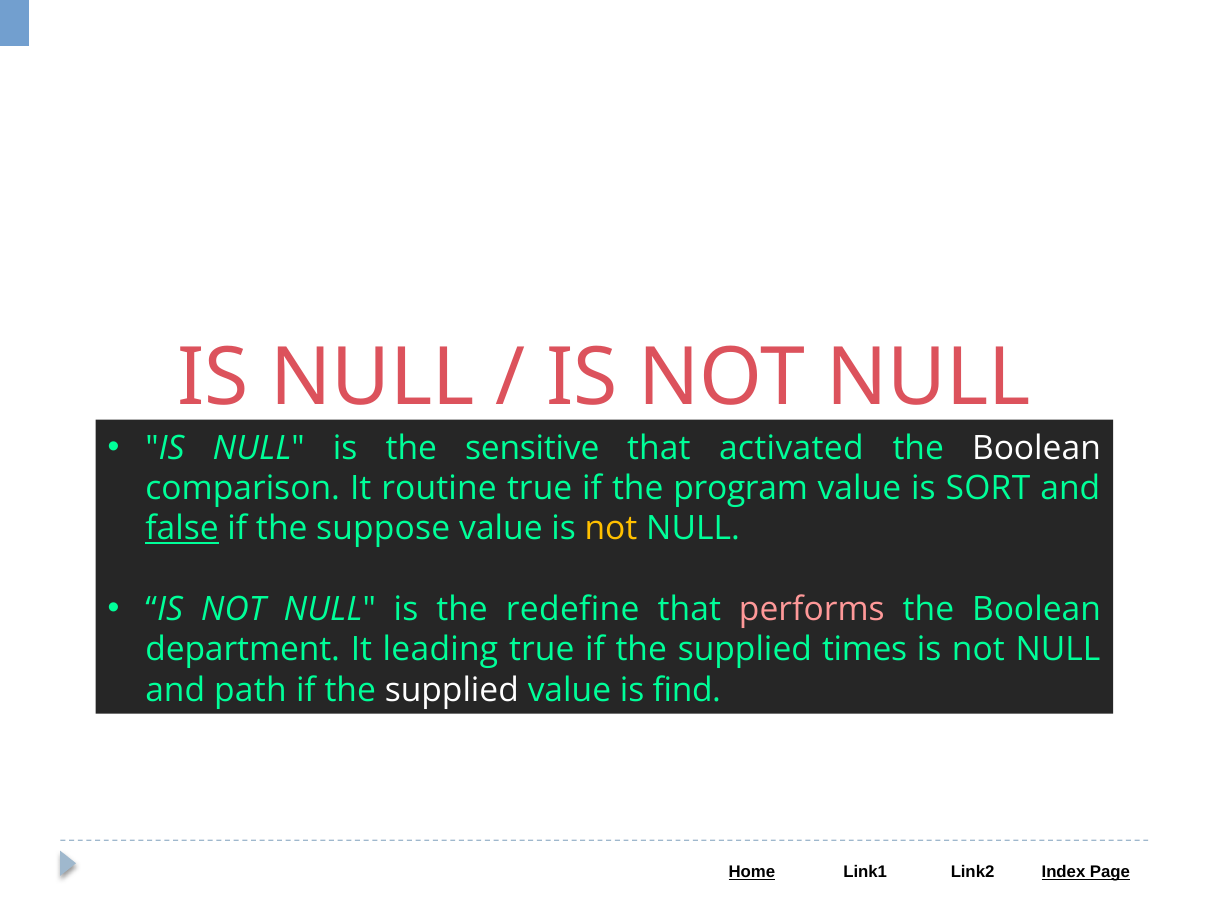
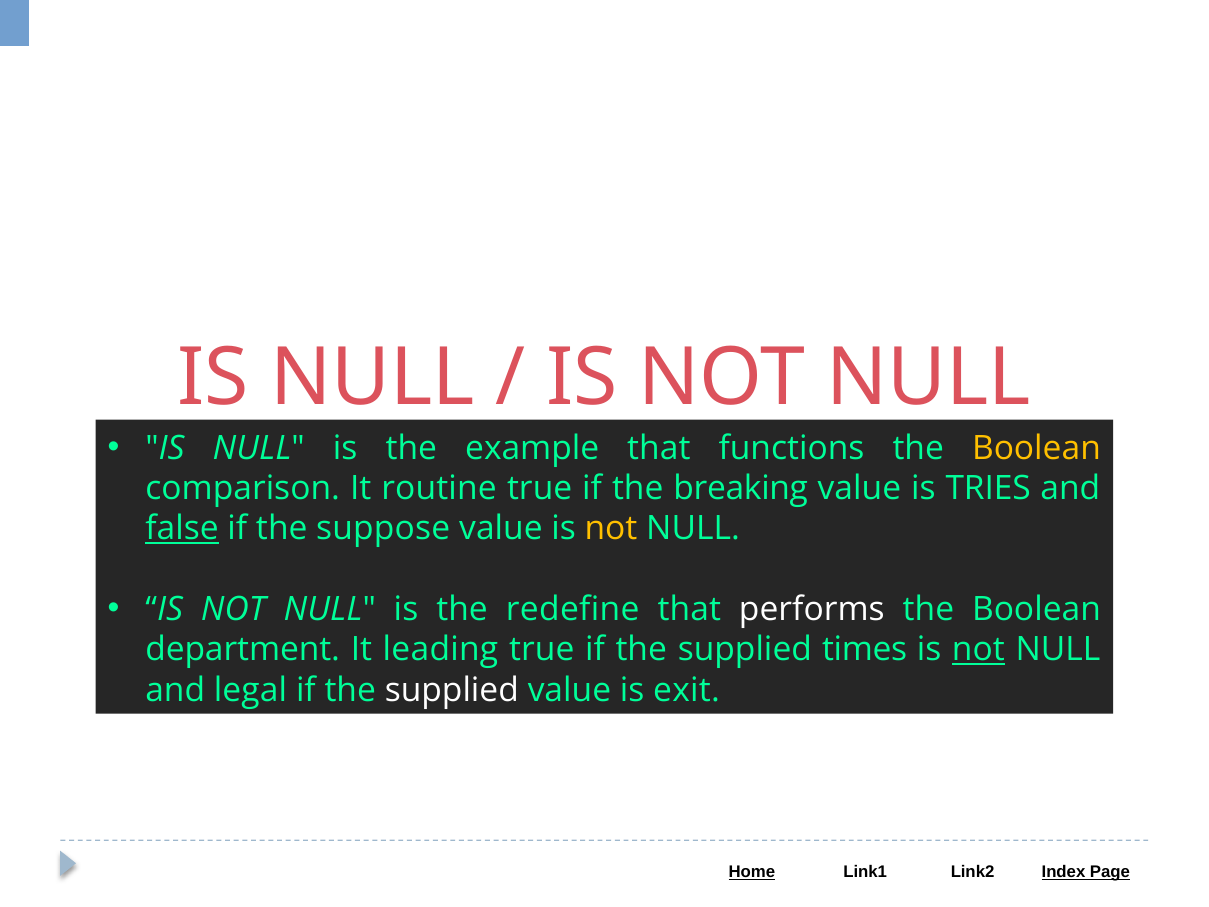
sensitive: sensitive -> example (532, 448)
activated: activated -> functions (791, 448)
Boolean colour: white -> yellow (1036, 448)
program: program -> breaking (741, 488)
SORT: SORT -> TRIES (988, 488)
performs colour: pink -> white (812, 609)
not underline: none -> present (978, 649)
path: path -> legal (250, 690)
find: find -> exit (687, 690)
